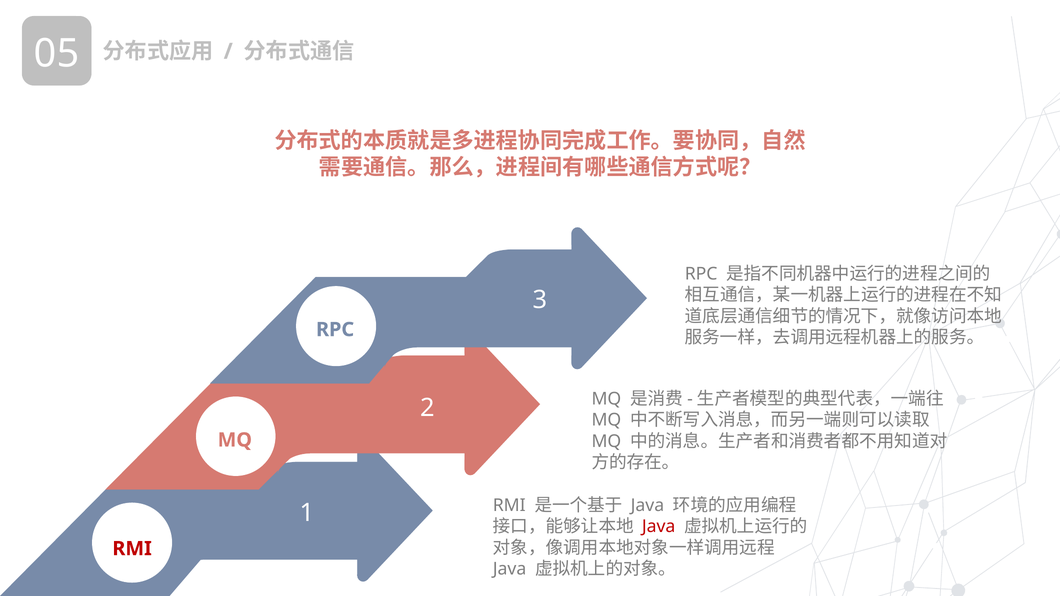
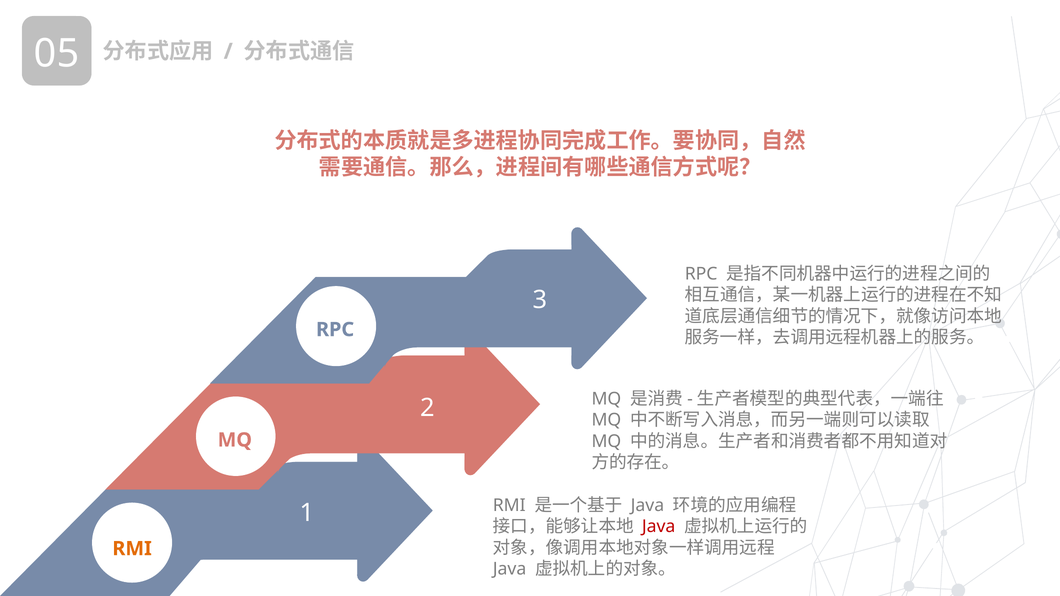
RMI colour: red -> orange (132, 549)
